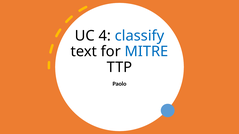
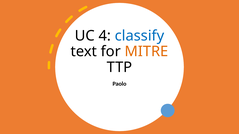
MITRE colour: blue -> orange (146, 52)
